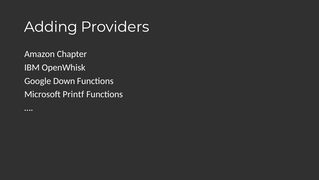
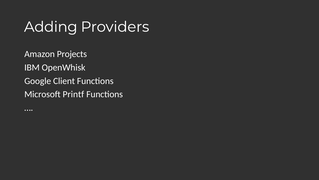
Chapter: Chapter -> Projects (72, 54)
Down: Down -> Client (64, 81)
